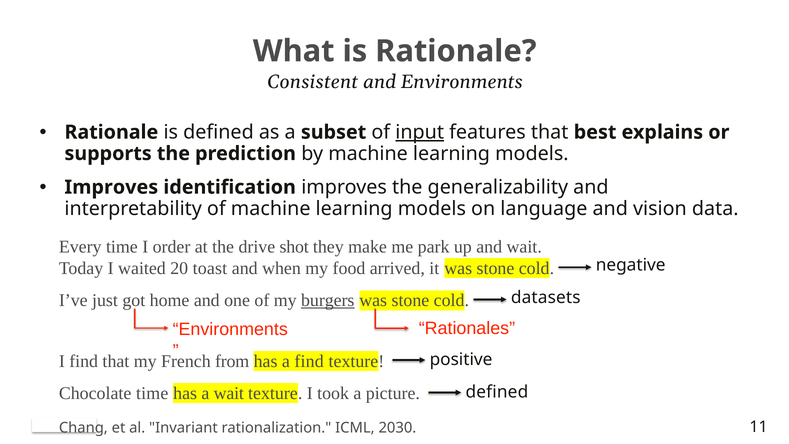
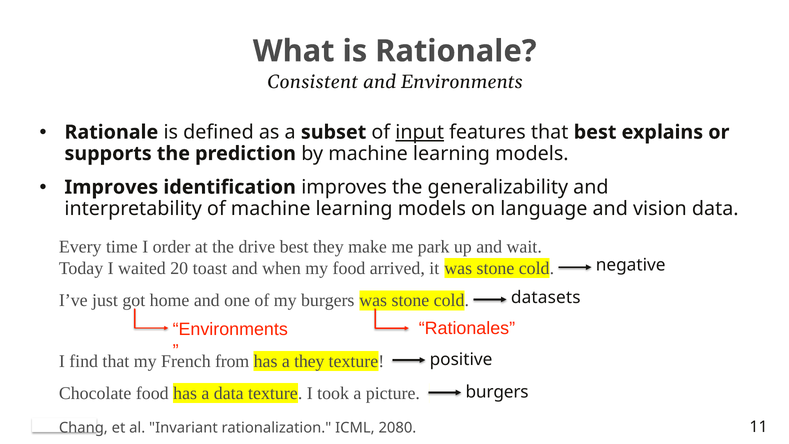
drive shot: shot -> best (294, 247)
burgers underline: present -> none (328, 300)
a find: find -> they (309, 361)
Chocolate time: time -> food (152, 393)
a wait: wait -> data (229, 393)
defined: defined -> burgers (497, 392)
2030: 2030 -> 2080 (397, 427)
